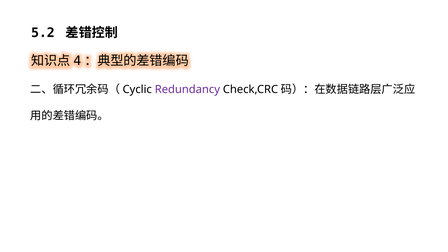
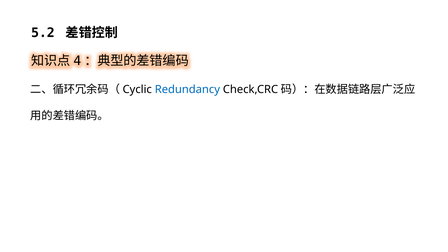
Redundancy colour: purple -> blue (187, 90)
